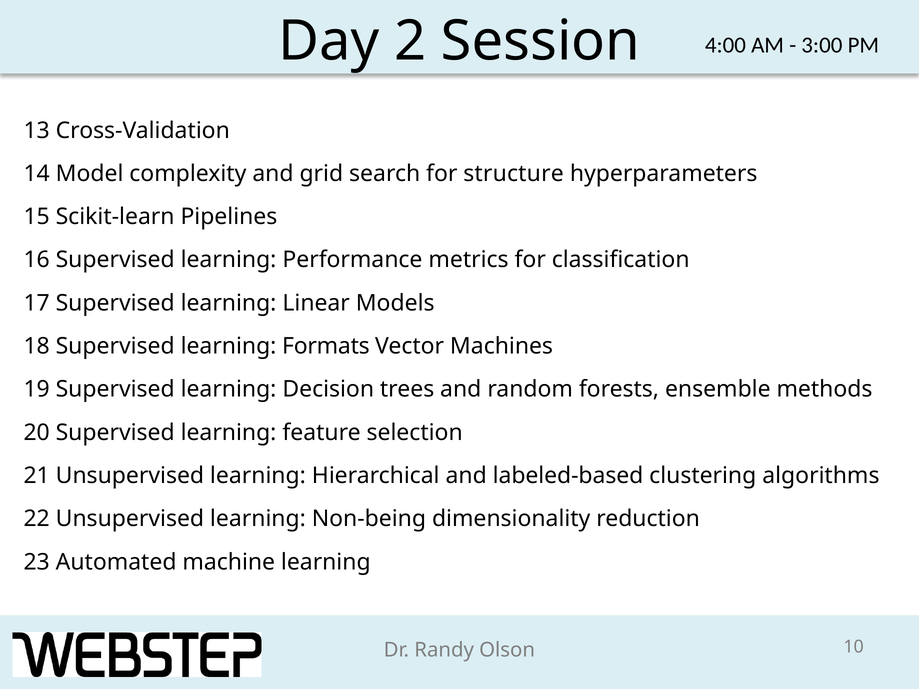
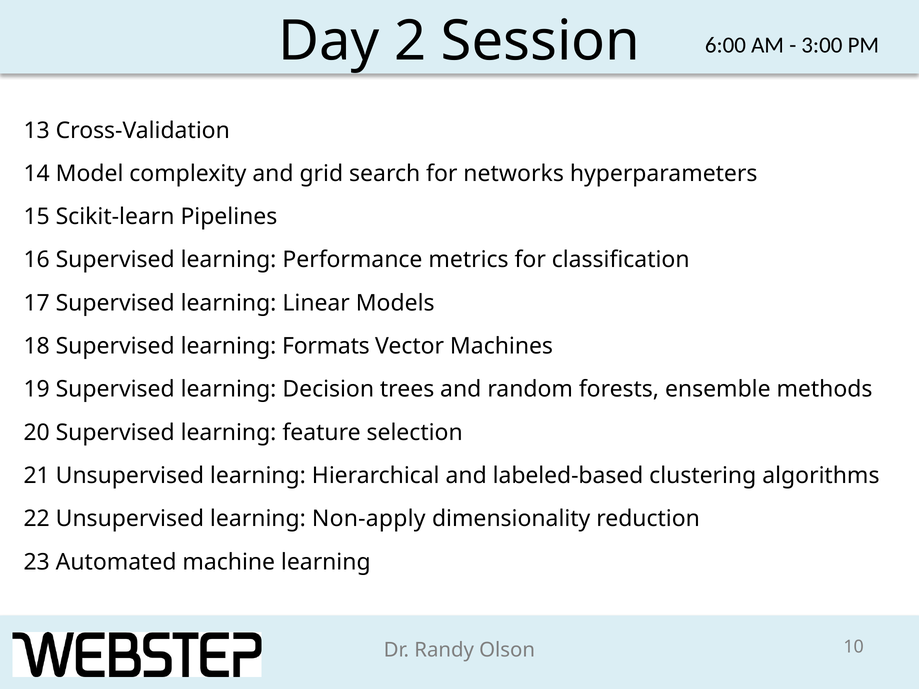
4:00: 4:00 -> 6:00 (725, 45)
structure: structure -> networks (514, 174)
Non-being: Non-being -> Non-apply (369, 519)
